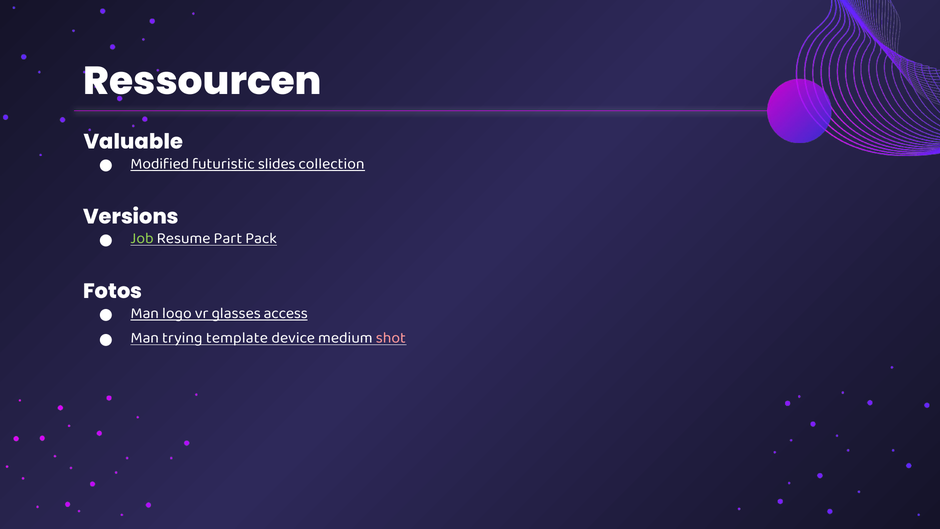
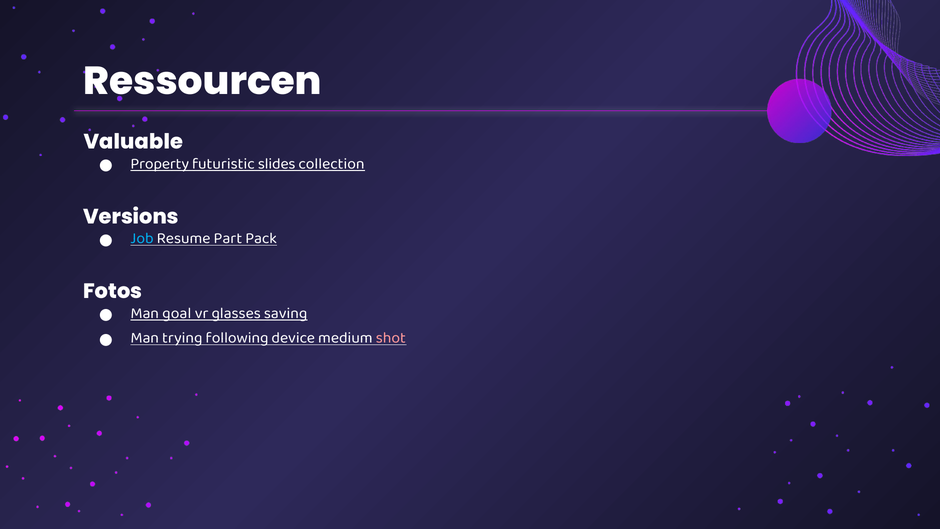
Modified: Modified -> Property (160, 163)
Job colour: light green -> light blue (142, 238)
logo: logo -> goal (177, 313)
access: access -> saving (286, 313)
template: template -> following (237, 337)
